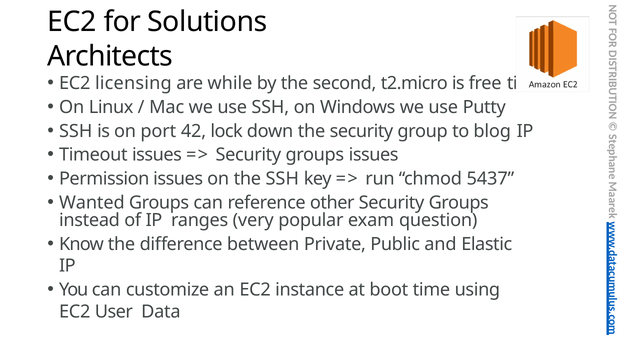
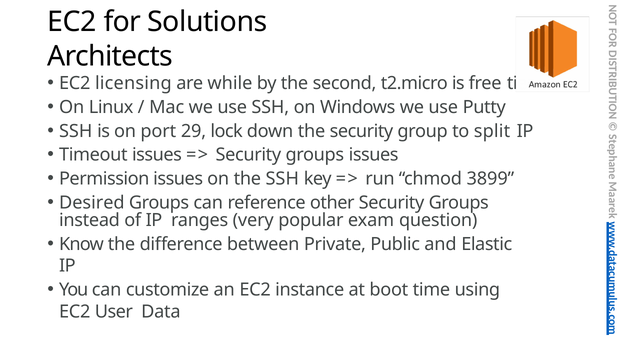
42: 42 -> 29 (194, 131)
blog: blog -> split (492, 131)
5437: 5437 -> 3899 (490, 179)
Wanted: Wanted -> Desired (92, 203)
